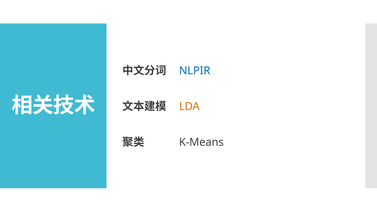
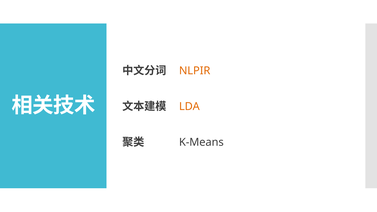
NLPIR colour: blue -> orange (195, 71)
